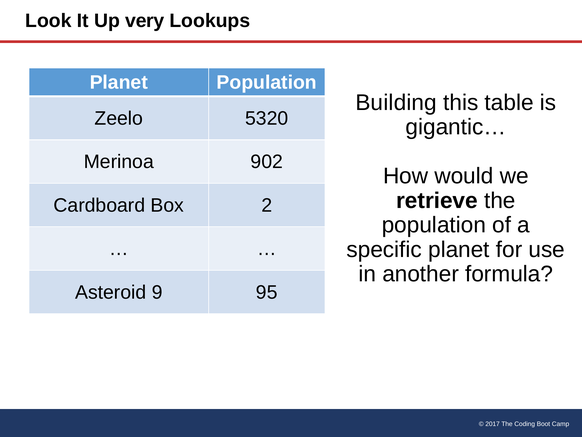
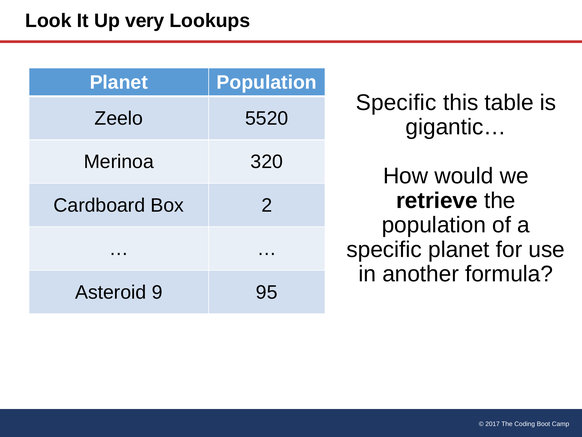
Building: Building -> Specific (396, 103)
5320: 5320 -> 5520 (267, 118)
902: 902 -> 320 (267, 162)
